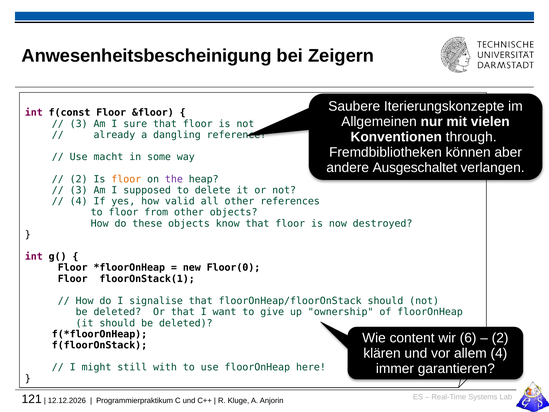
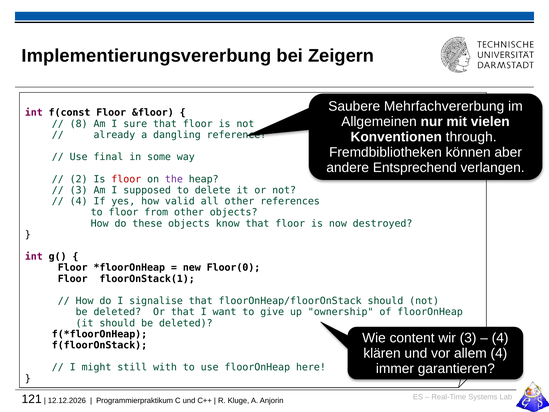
Anwesenheitsbescheinigung: Anwesenheitsbescheinigung -> Implementierungsvererbung (146, 56)
Iterierungskonzepte: Iterierungskonzepte -> Mehrfachvererbung (444, 106)
3: 3 -> 8 (79, 124)
macht: macht -> final (108, 157)
Ausgeschaltet: Ausgeschaltet -> Entsprechend (415, 167)
floor colour: orange -> red (126, 179)
wir 6: 6 -> 3 (468, 338)
2: 2 -> 4 (500, 338)
